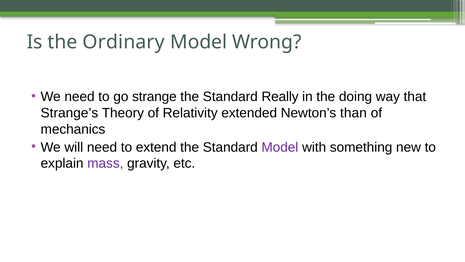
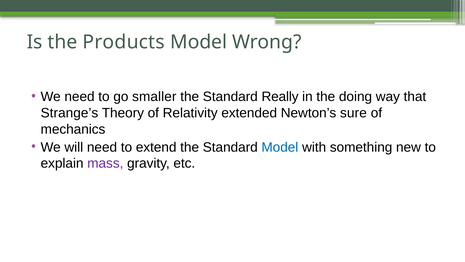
Ordinary: Ordinary -> Products (124, 42)
strange: strange -> smaller (154, 97)
than: than -> sure (353, 113)
Model colour: purple -> blue (280, 147)
